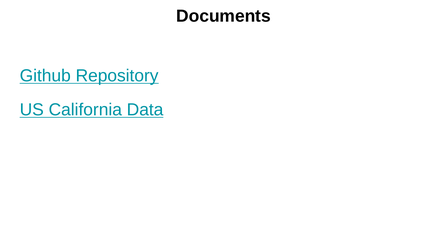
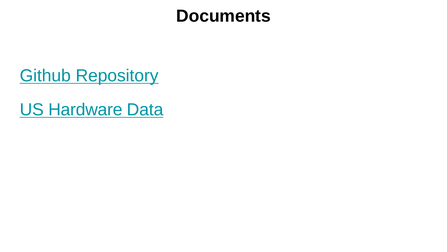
California: California -> Hardware (85, 109)
